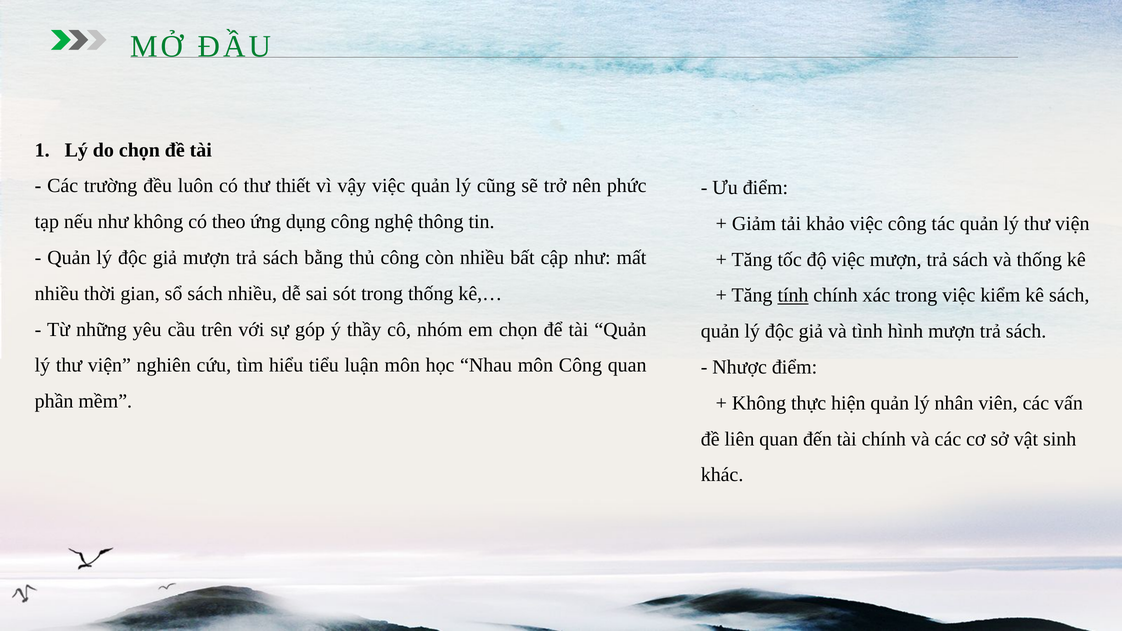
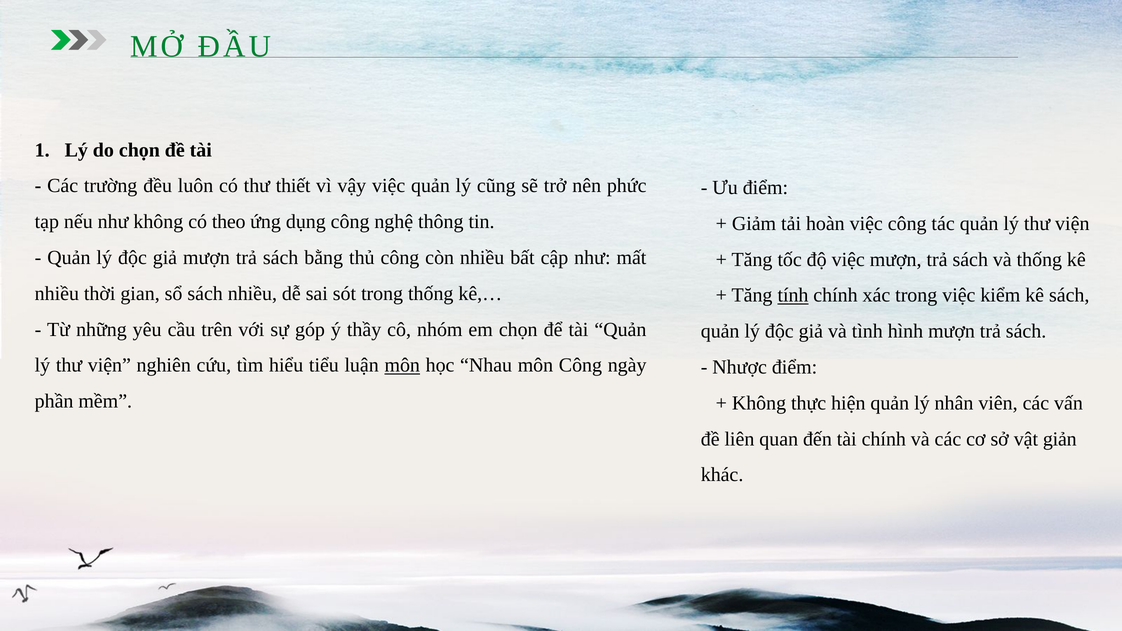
khảo: khảo -> hoàn (825, 224)
môn underline: none -> present (402, 365)
Công quan: quan -> ngày (627, 365)
sinh: sinh -> giản (1060, 439)
